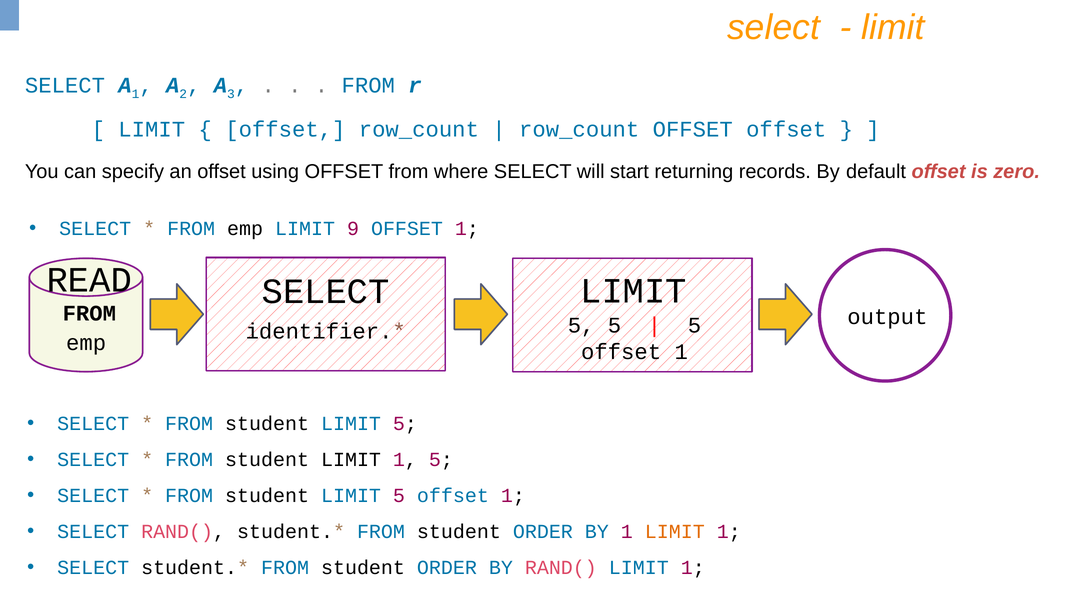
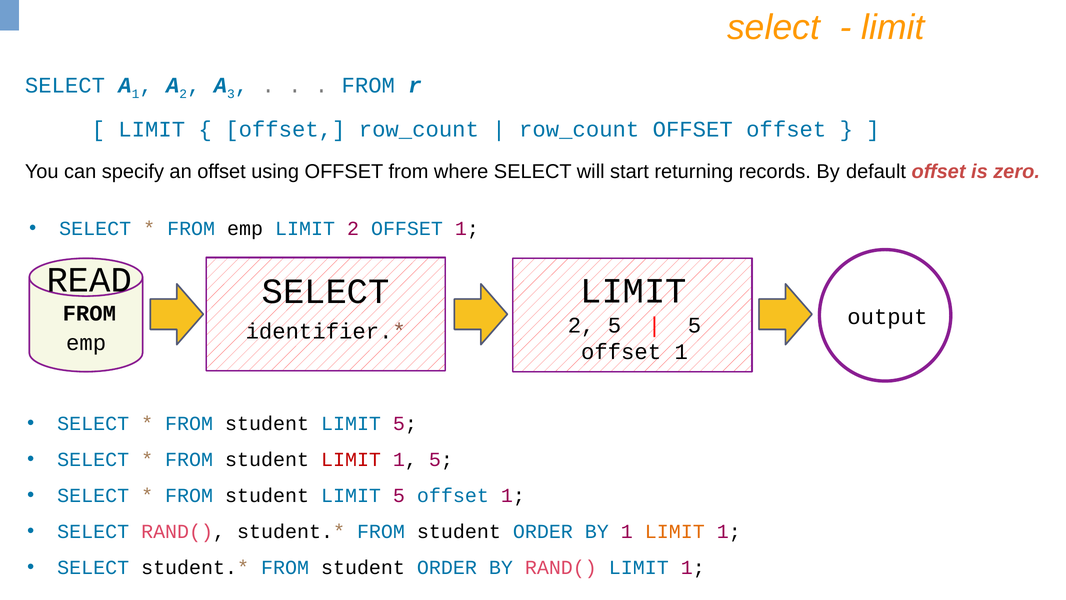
emp LIMIT 9: 9 -> 2 (353, 228)
5: 5 -> 2 (581, 325)
LIMIT colour: black -> red (351, 460)
